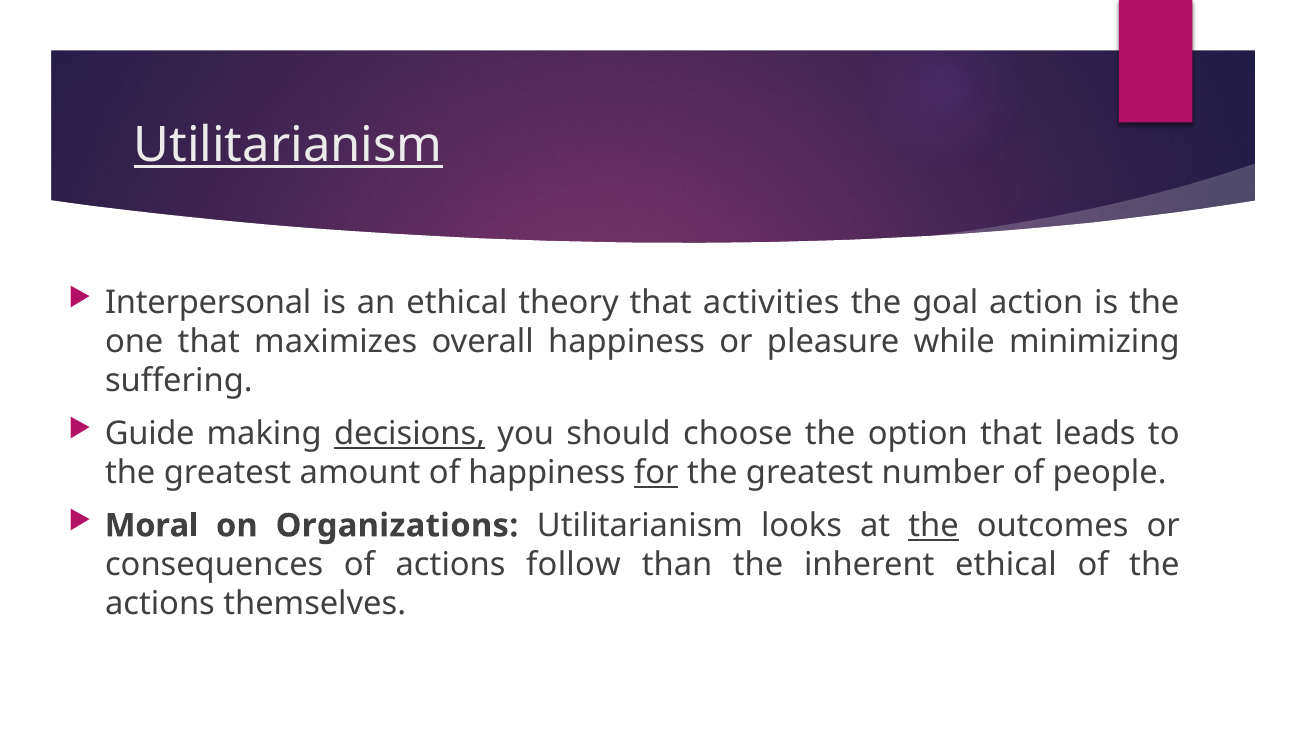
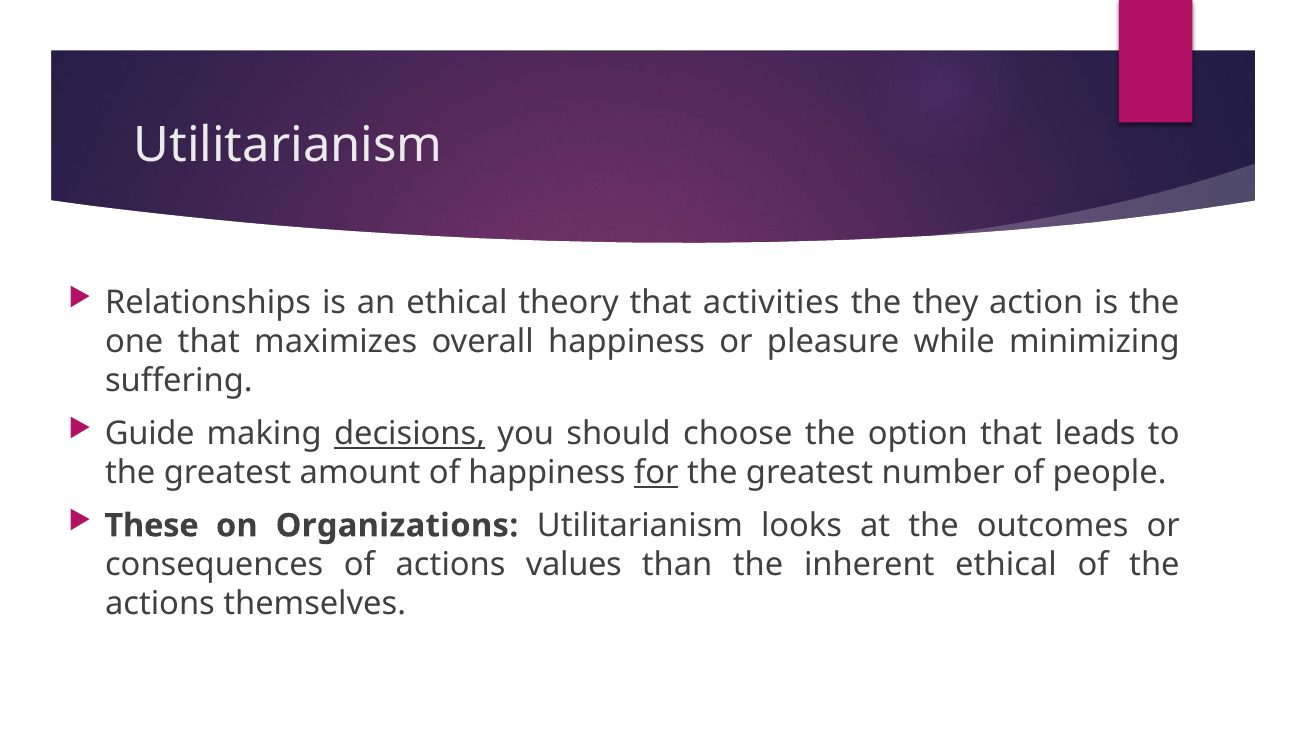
Utilitarianism underline: present -> none (288, 146)
Interpersonal: Interpersonal -> Relationships (208, 302)
goal: goal -> they (945, 302)
Moral: Moral -> These (152, 526)
the underline: present -> none (934, 526)
follow: follow -> values (574, 565)
